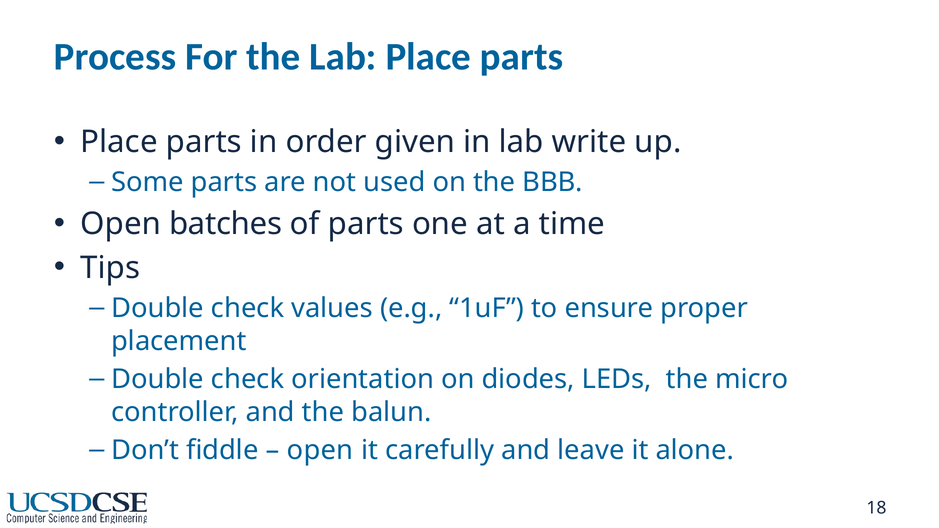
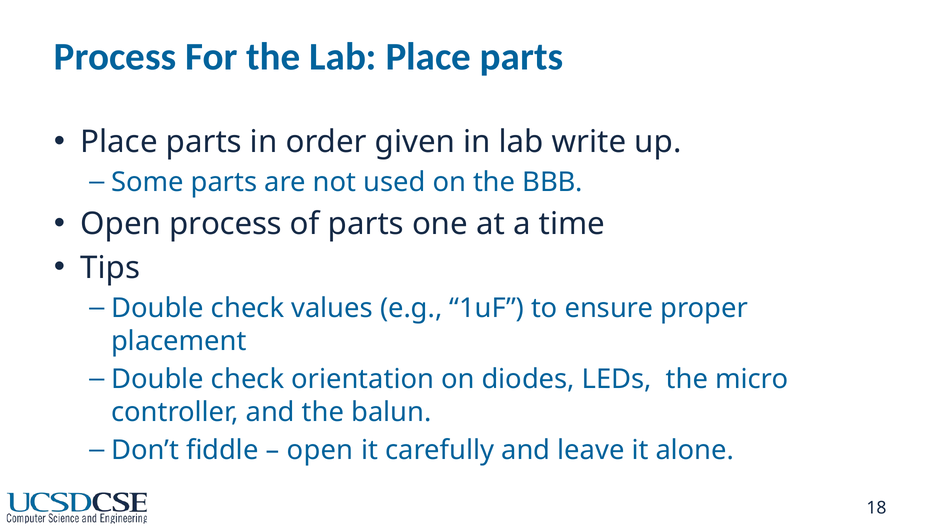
Open batches: batches -> process (226, 224)
